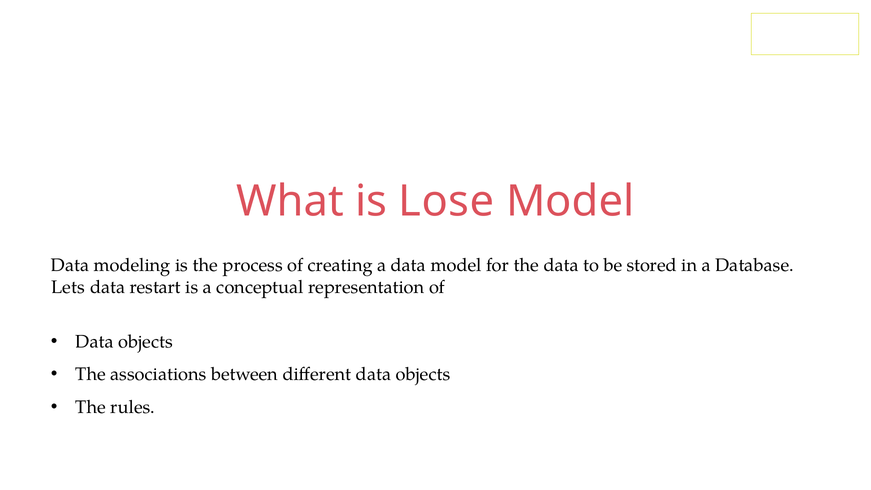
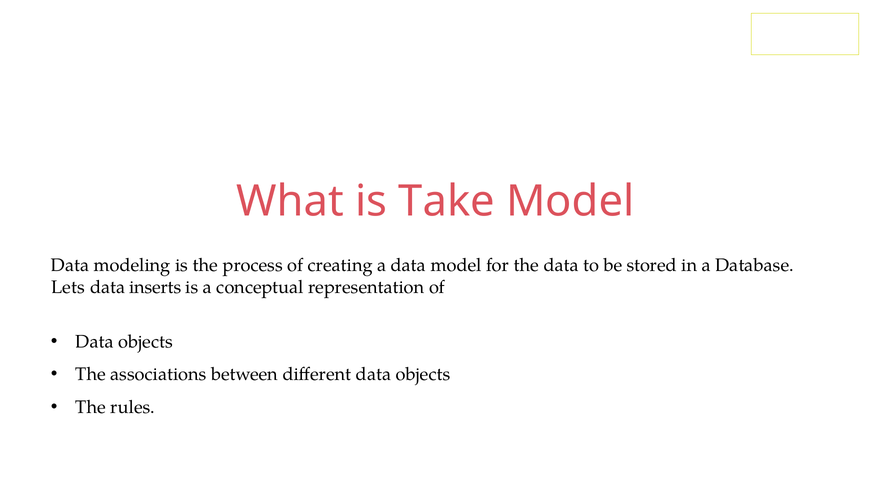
Lose: Lose -> Take (447, 201)
restart: restart -> inserts (155, 287)
